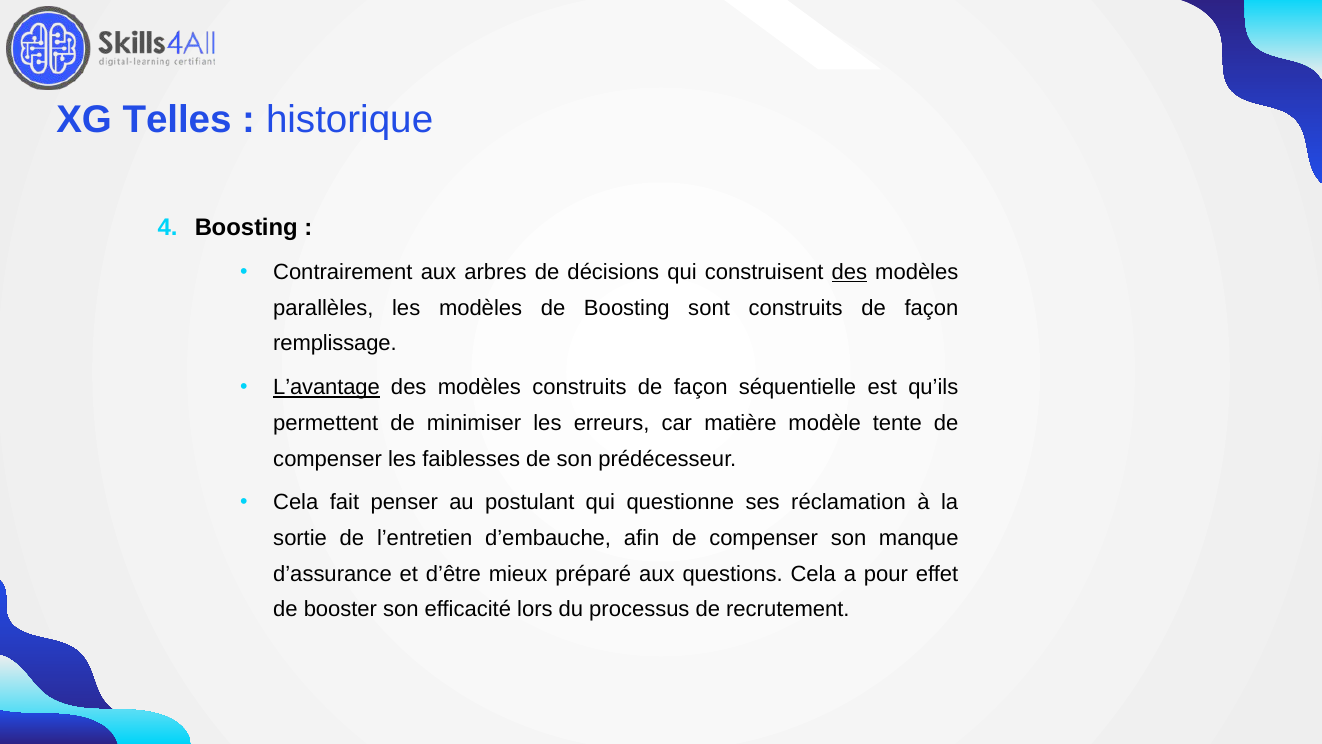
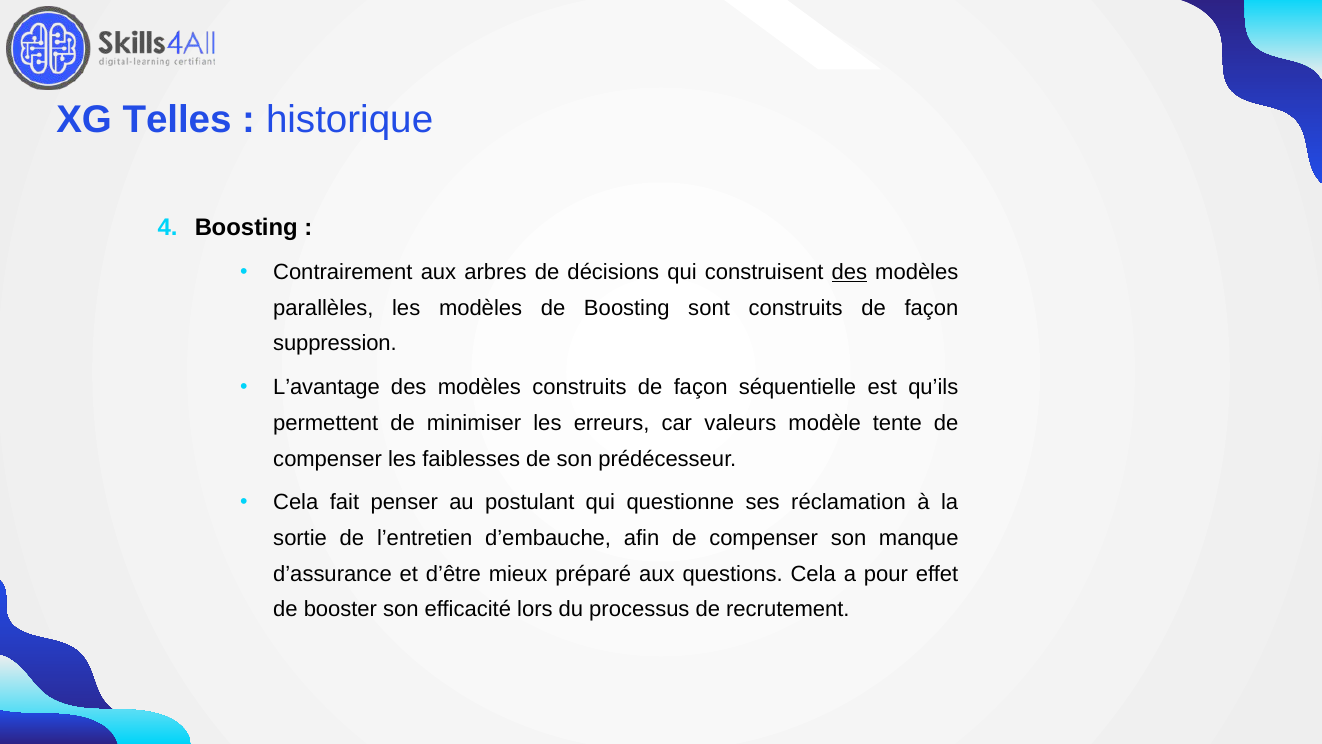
remplissage: remplissage -> suppression (335, 343)
L’avantage underline: present -> none (327, 387)
matière: matière -> valeurs (740, 423)
